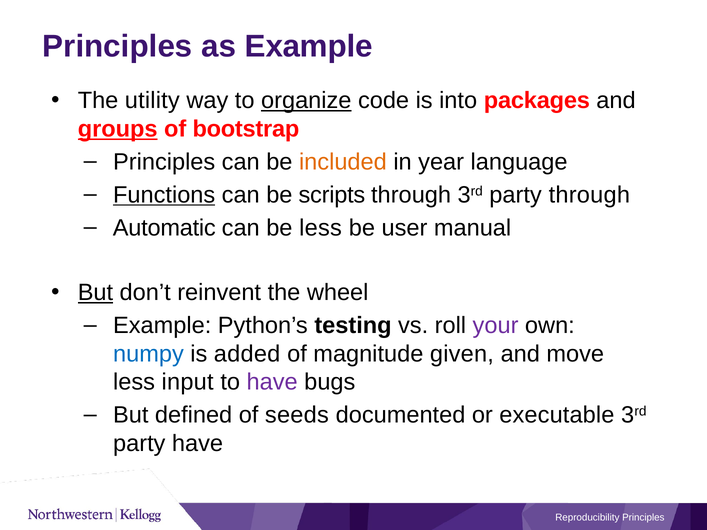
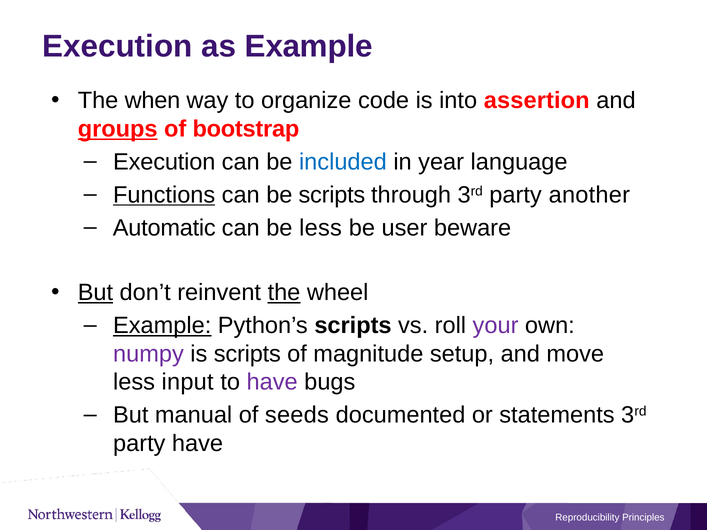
Principles: Principles -> Execution (117, 46)
utility: utility -> when (153, 101)
organize underline: present -> none (306, 101)
packages: packages -> assertion (537, 101)
Principles: Principles -> Execution (164, 162)
included colour: orange -> blue (343, 162)
party through: through -> another (589, 195)
manual: manual -> beware (473, 228)
the underline: none -> present (284, 293)
Example underline: none -> present (162, 326)
Python’s testing: testing -> scripts (353, 326)
numpy colour: blue -> purple (148, 354)
is added: added -> scripts (247, 354)
given: given -> setup (462, 354)
defined: defined -> manual (194, 415)
executable: executable -> statements (557, 415)
